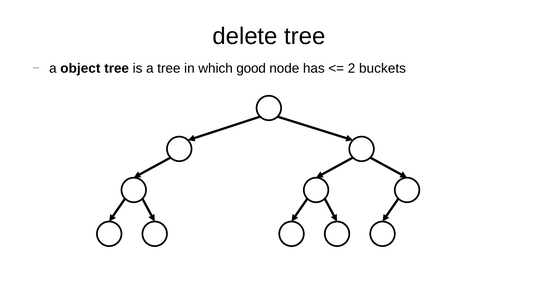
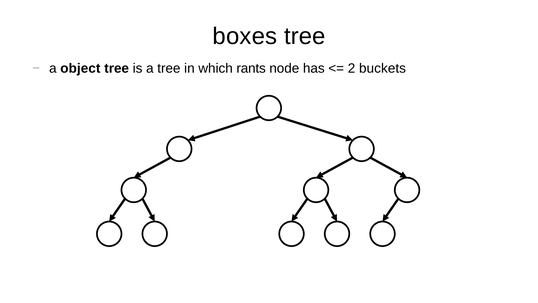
delete: delete -> boxes (245, 36)
good: good -> rants (251, 68)
